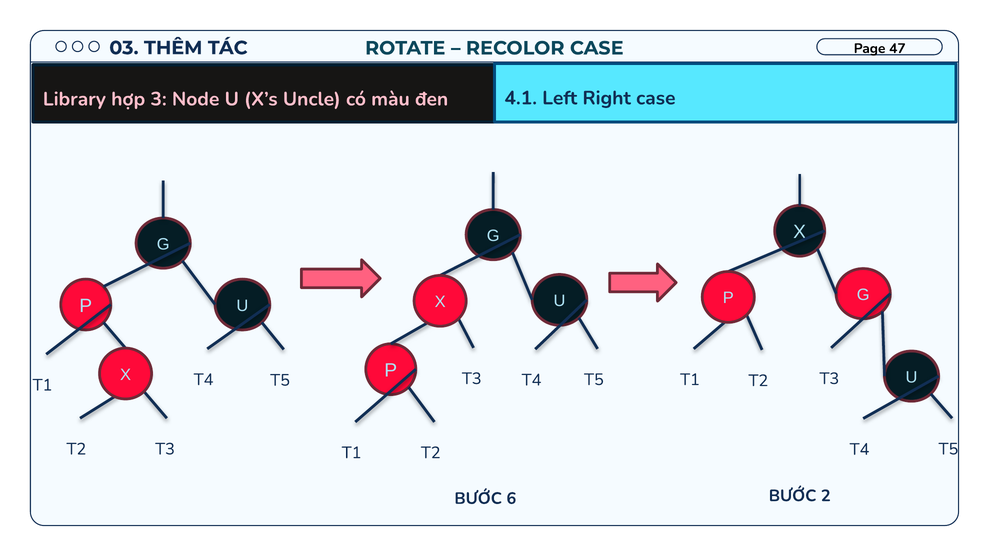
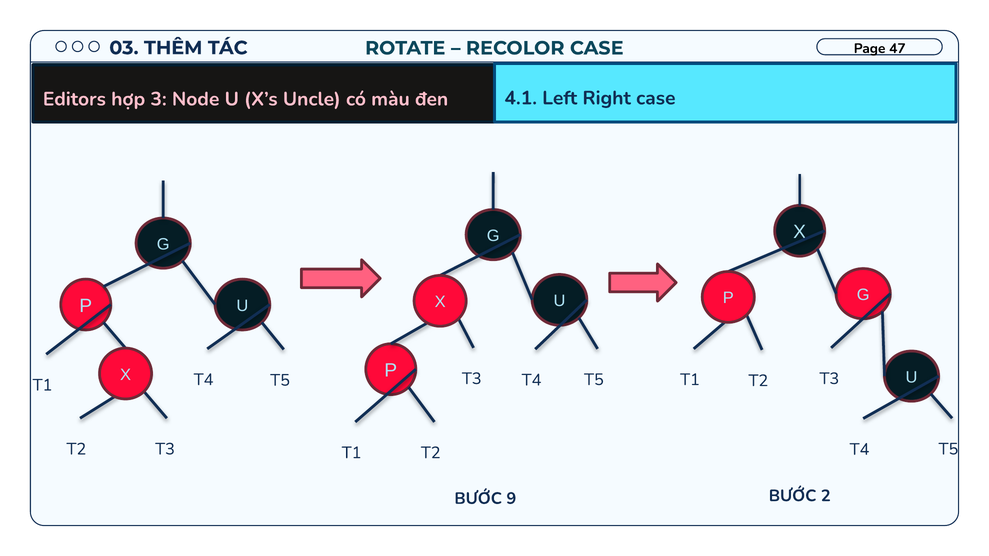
Library: Library -> Editors (74, 99)
6: 6 -> 9 (511, 499)
